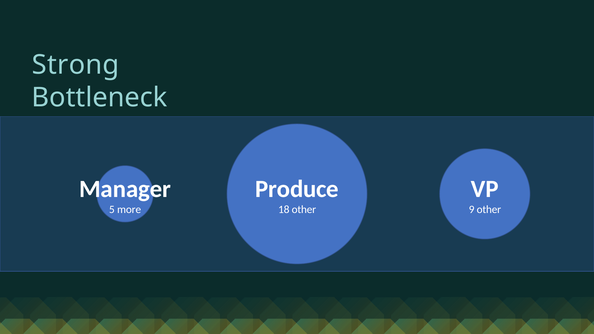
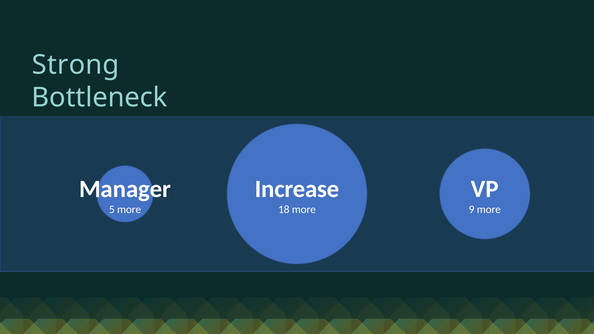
Produce: Produce -> Increase (297, 189)
9 other: other -> more (489, 210)
18 other: other -> more (304, 210)
